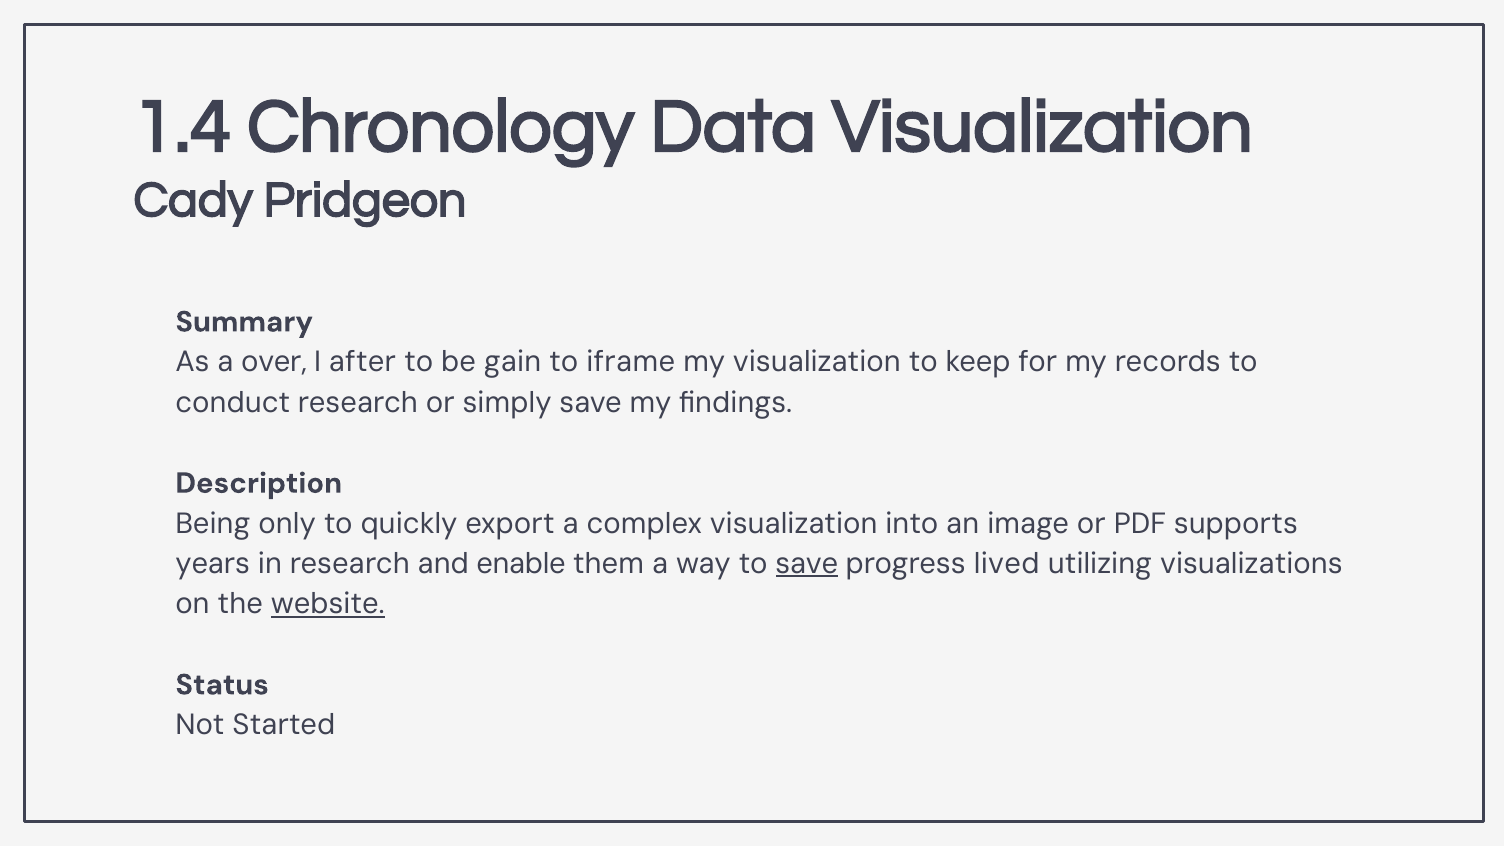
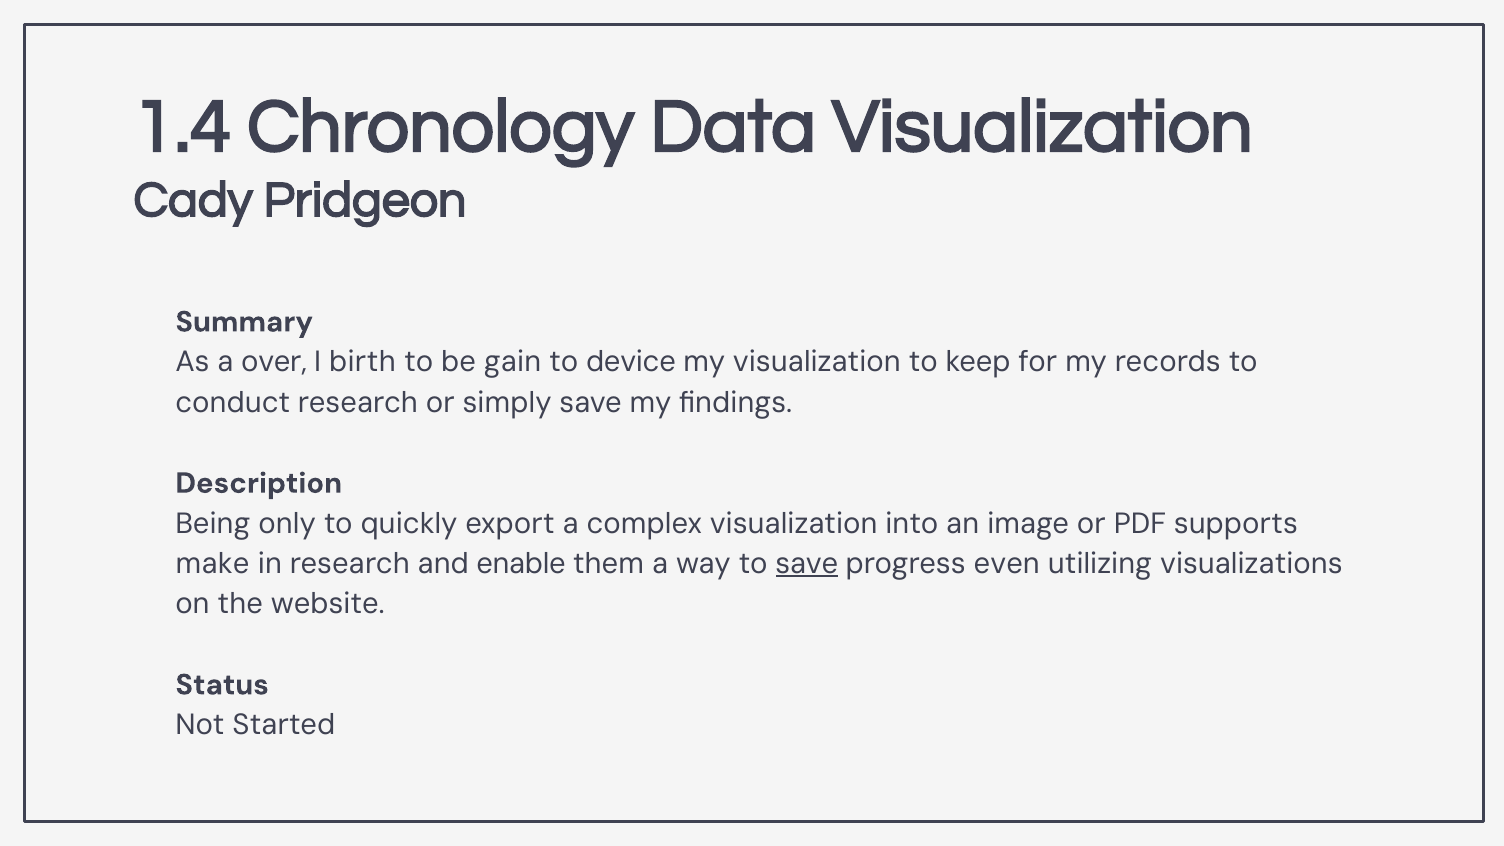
after: after -> birth (362, 362)
iframe: iframe -> device (631, 362)
years: years -> make (213, 564)
lived: lived -> even (1007, 564)
website underline: present -> none (328, 604)
